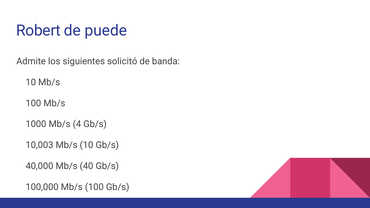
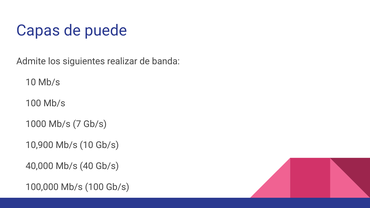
Robert: Robert -> Capas (38, 31)
solicitó: solicitó -> realizar (122, 61)
4: 4 -> 7 (77, 124)
10,003: 10,003 -> 10,900 (39, 145)
